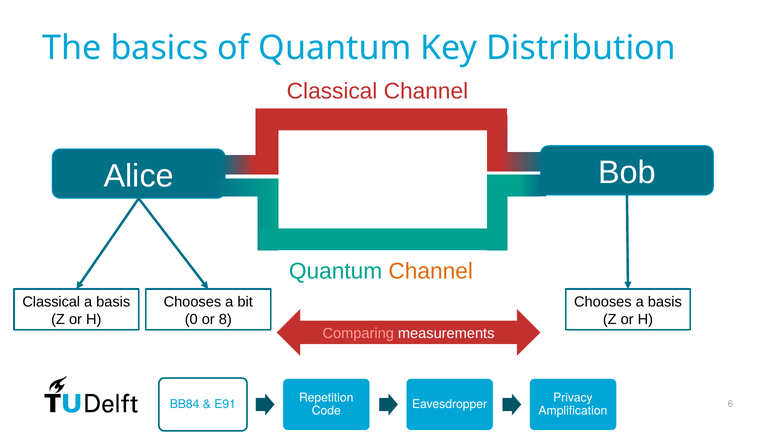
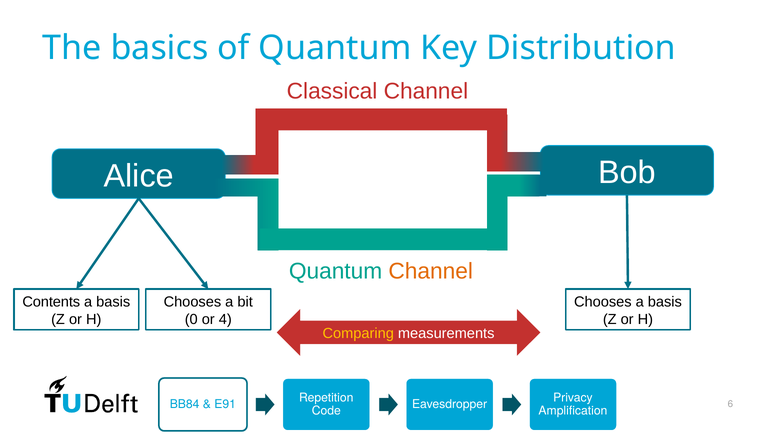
Classical: Classical -> Contents (51, 302)
8: 8 -> 4 (225, 319)
Comparing colour: pink -> yellow (358, 334)
